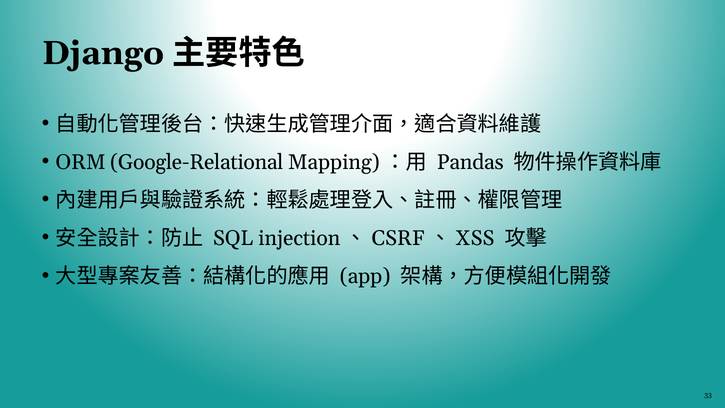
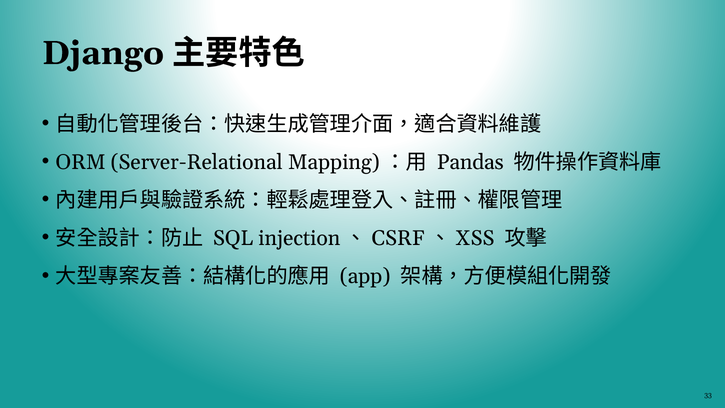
Google-Relational: Google-Relational -> Server-Relational (197, 162)
